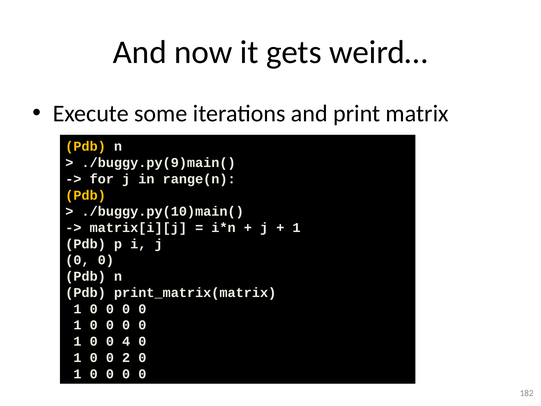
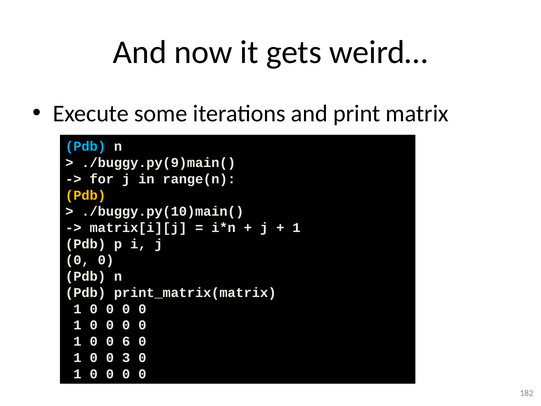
Pdb colour: yellow -> light blue (86, 146)
4: 4 -> 6 (126, 341)
2: 2 -> 3 (126, 357)
